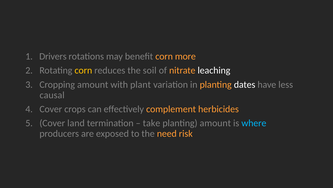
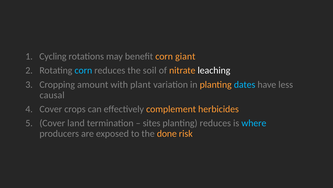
Drivers: Drivers -> Cycling (53, 56)
more: more -> giant (185, 56)
corn colour: yellow -> light blue (83, 70)
dates colour: white -> light blue (245, 84)
take: take -> sites (152, 123)
planting amount: amount -> reduces (215, 123)
need: need -> done (167, 133)
